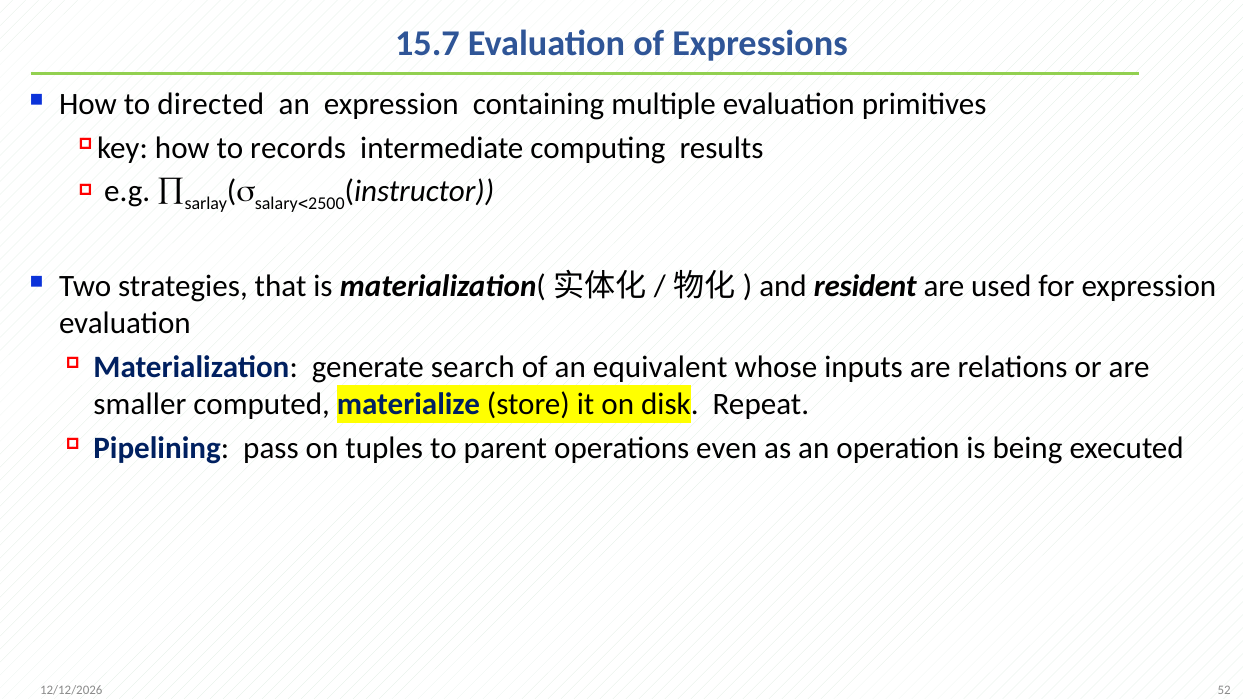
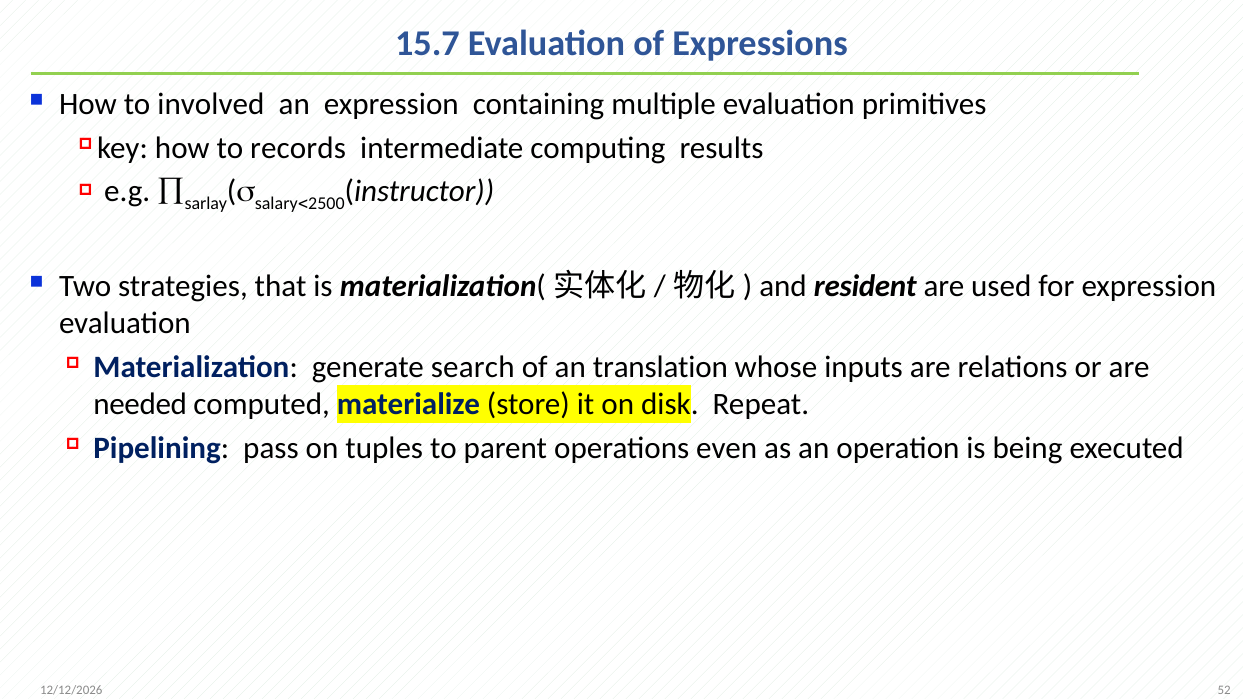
directed: directed -> involved (211, 104)
equivalent: equivalent -> translation (660, 367)
smaller: smaller -> needed (140, 404)
